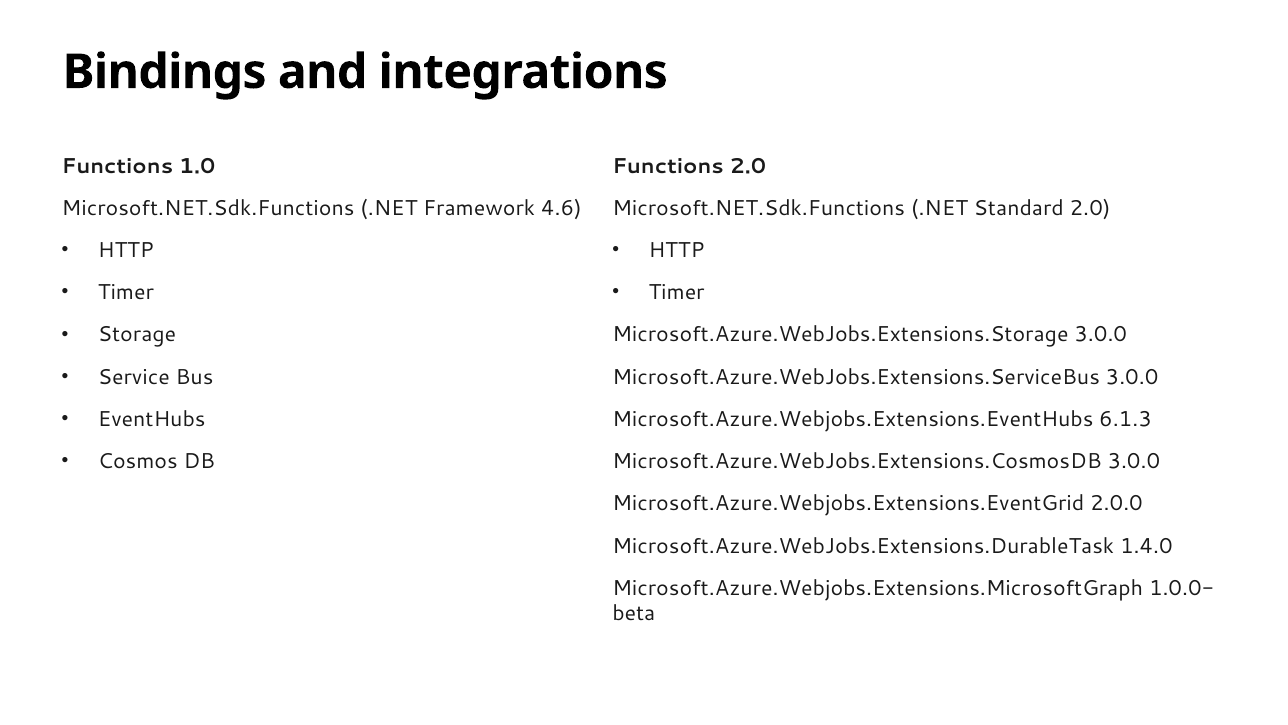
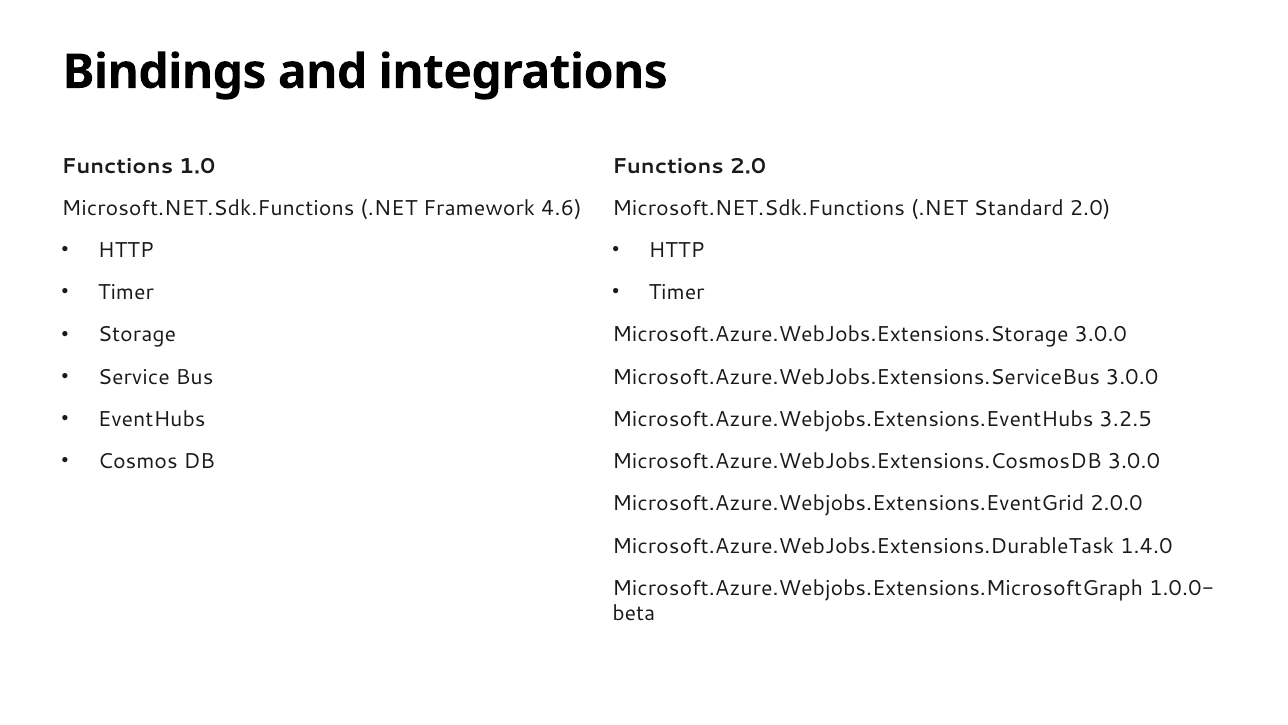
6.1.3: 6.1.3 -> 3.2.5 (1126, 419)
